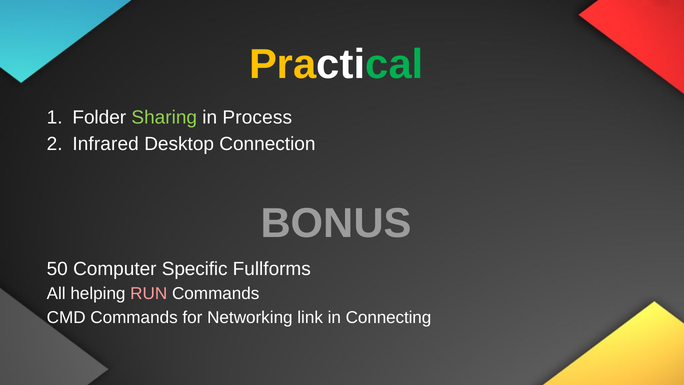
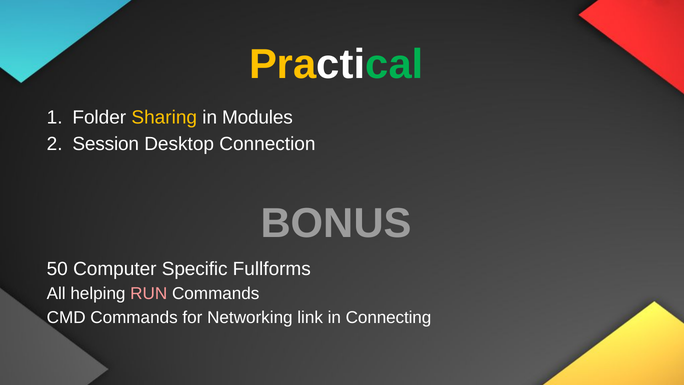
Sharing colour: light green -> yellow (164, 117)
Process: Process -> Modules (257, 117)
Infrared: Infrared -> Session (106, 144)
